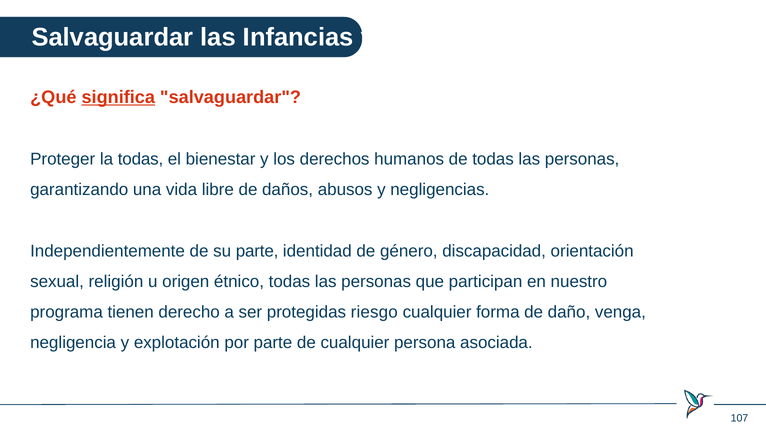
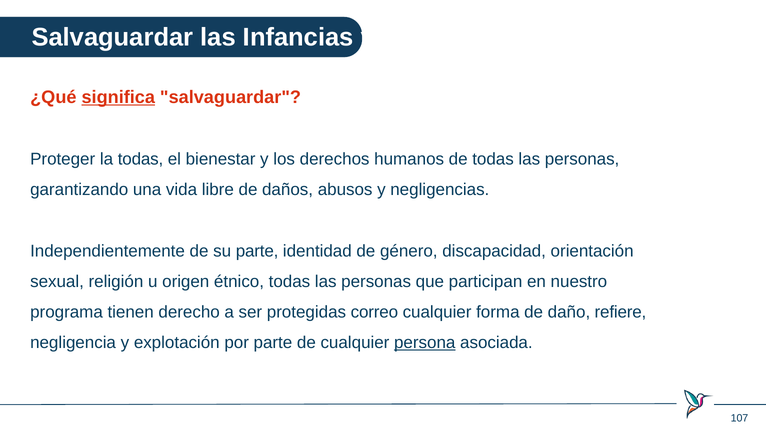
riesgo: riesgo -> correo (374, 312)
venga: venga -> refiere (620, 312)
persona underline: none -> present (425, 343)
